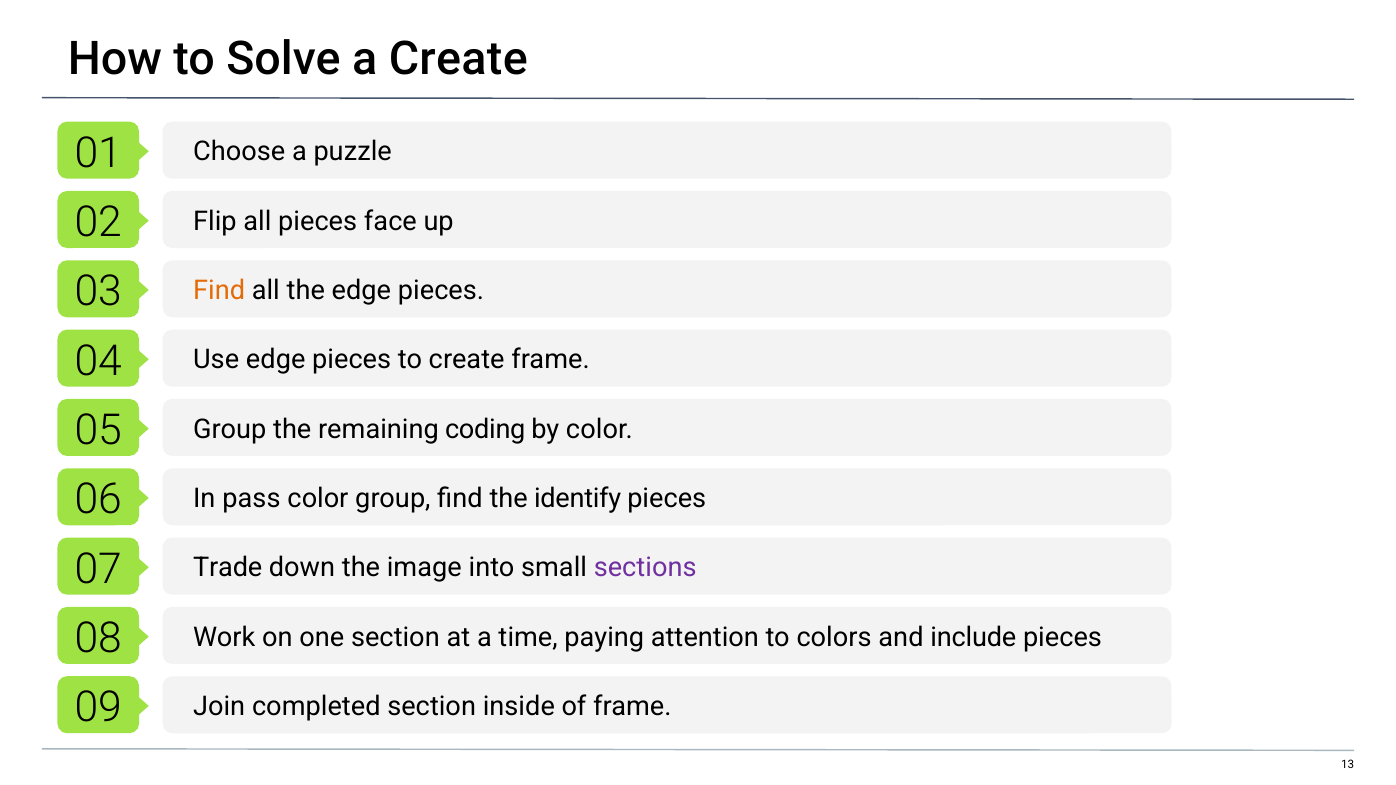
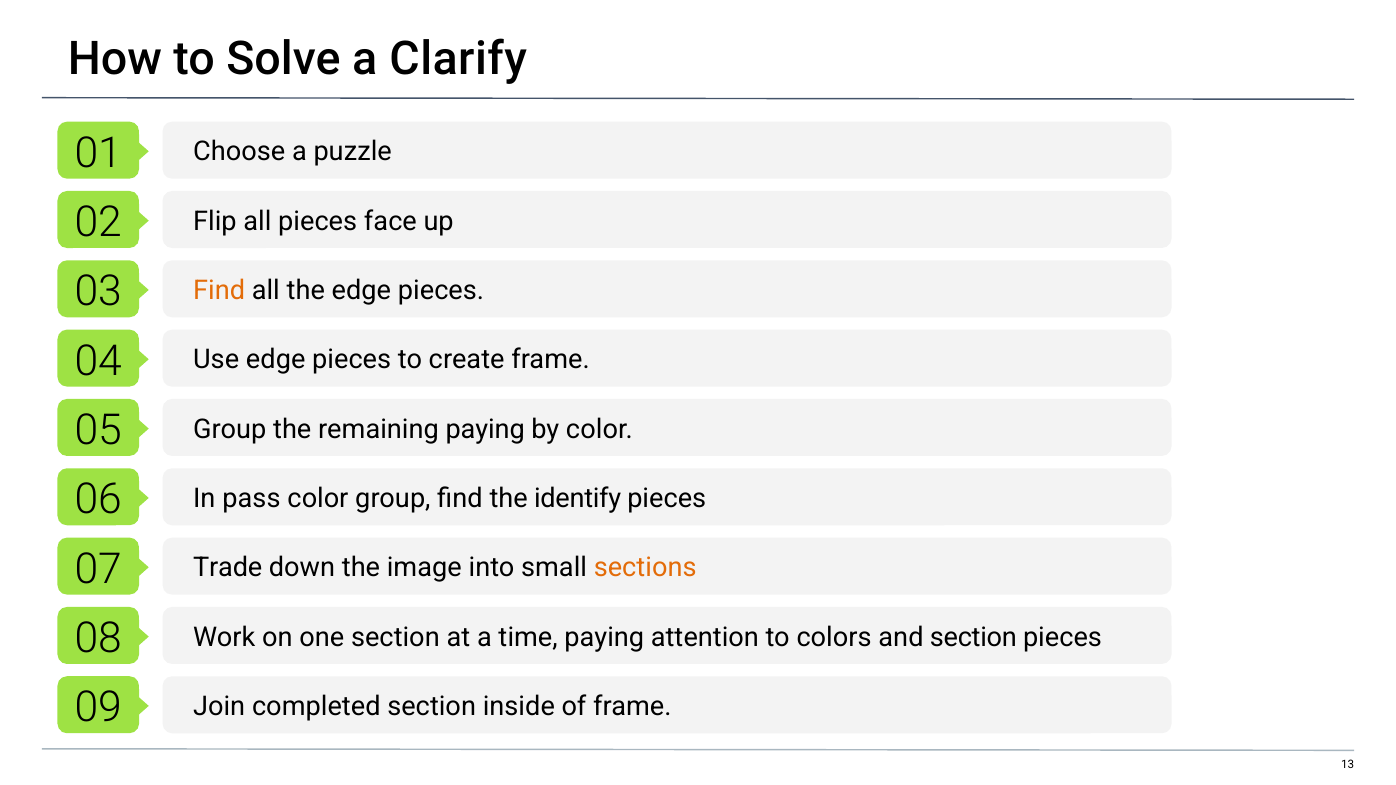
a Create: Create -> Clarify (458, 59)
remaining coding: coding -> paying (485, 429)
sections colour: purple -> orange (645, 568)
and include: include -> section (973, 638)
